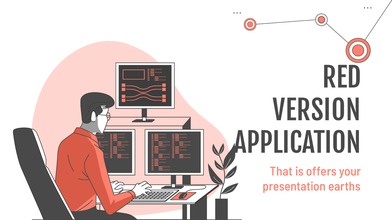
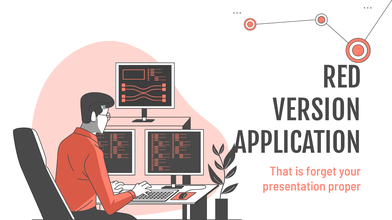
offers: offers -> forget (321, 172)
earths: earths -> proper (345, 187)
